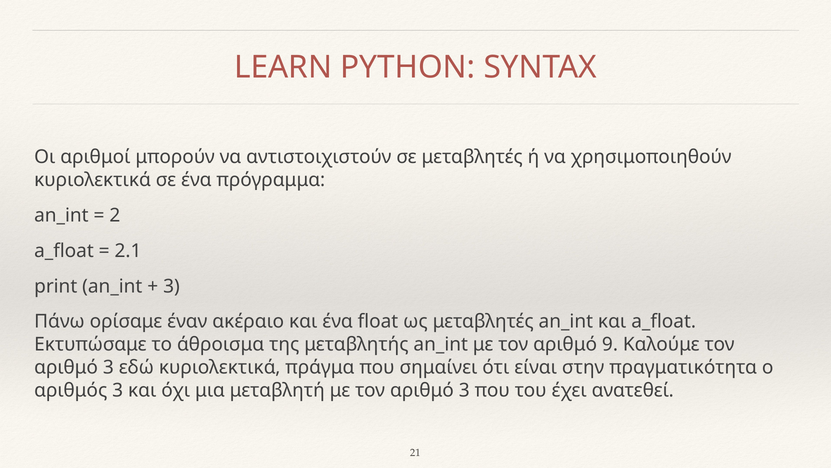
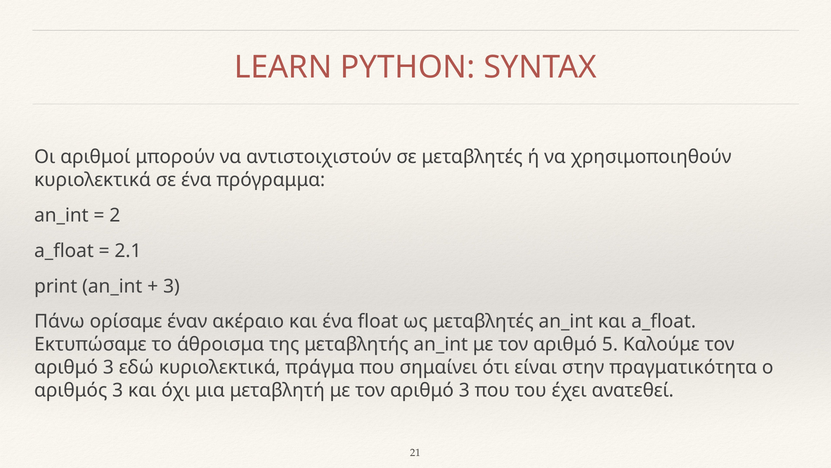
9: 9 -> 5 (610, 344)
